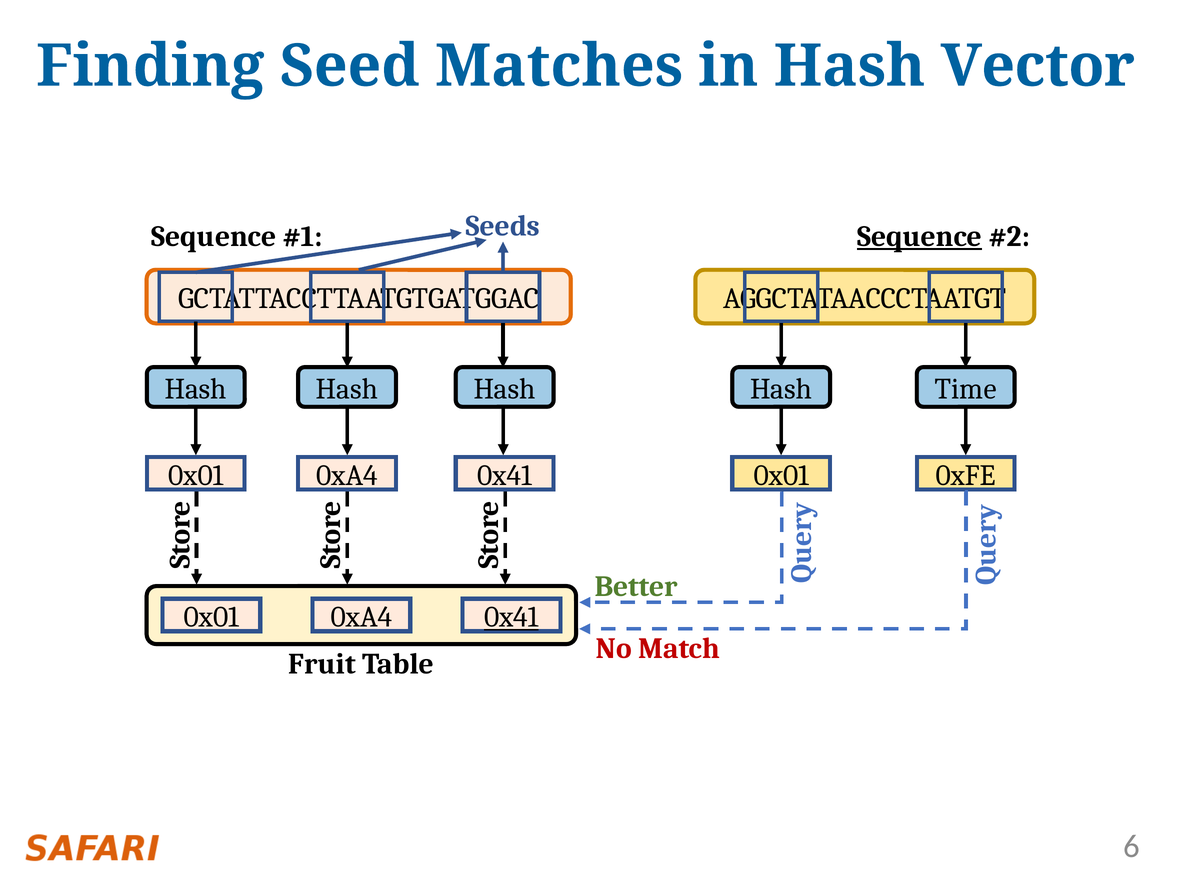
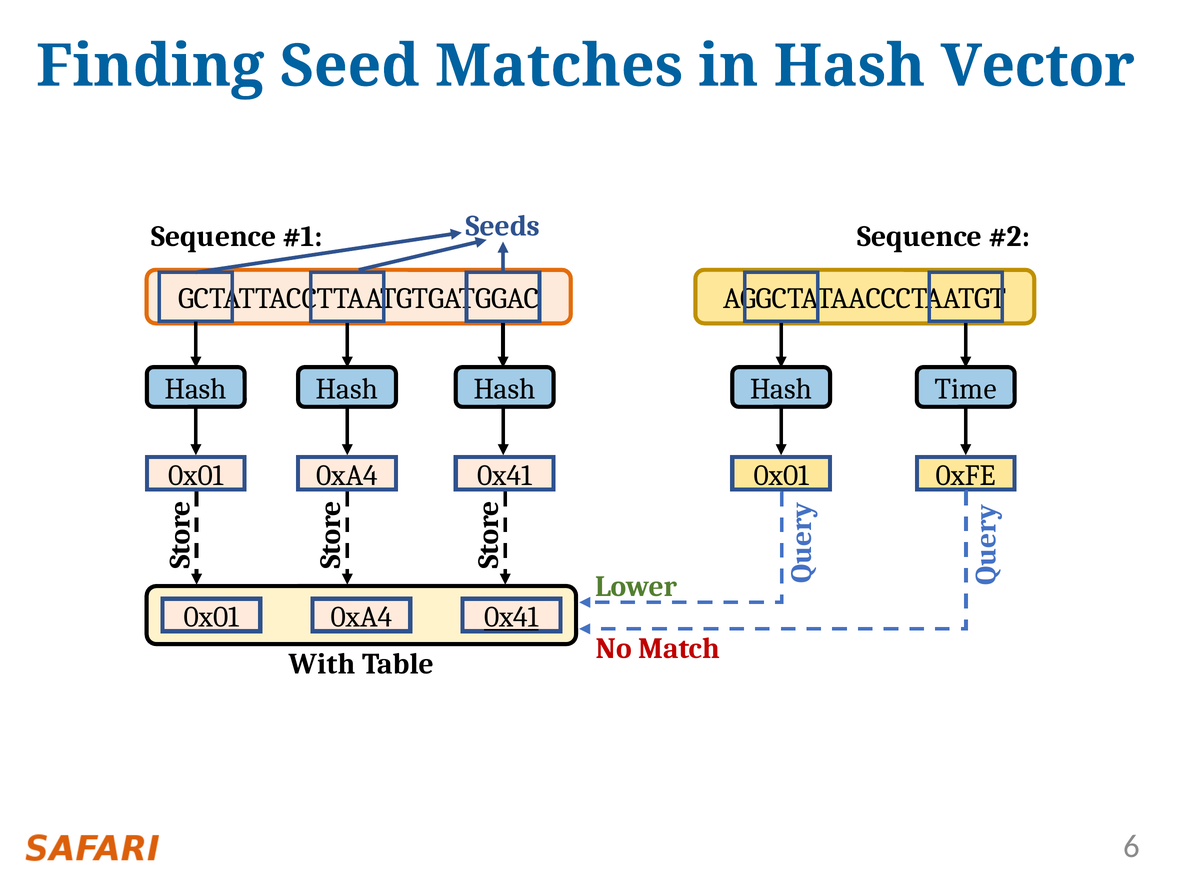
Sequence underline: present -> none (920, 236)
Better: Better -> Lower (636, 586)
Fruit: Fruit -> With (322, 664)
